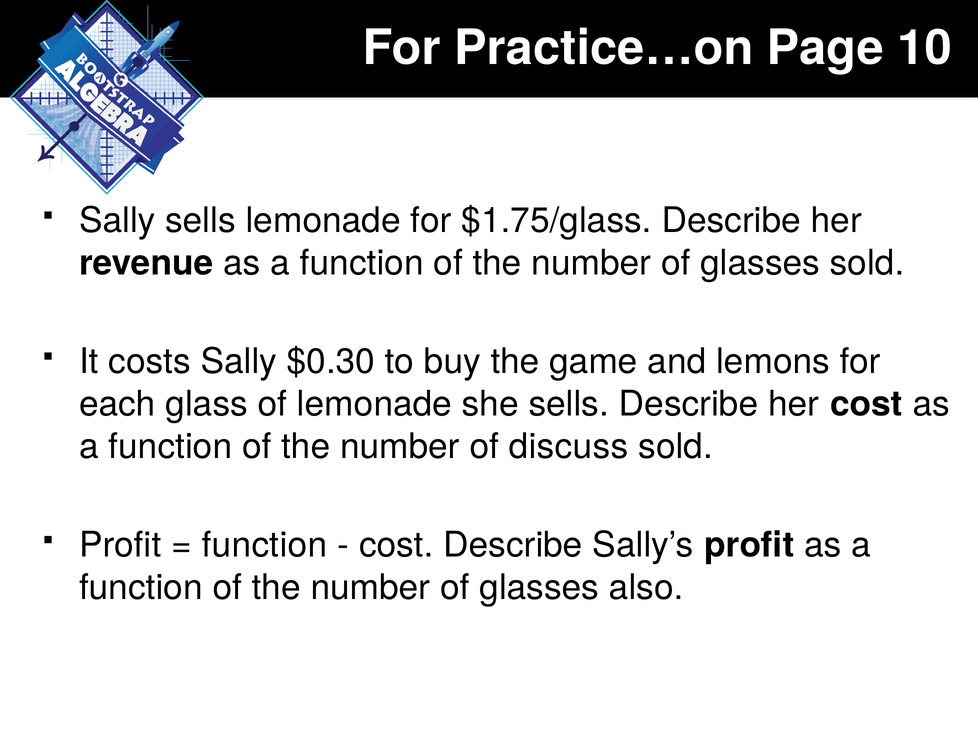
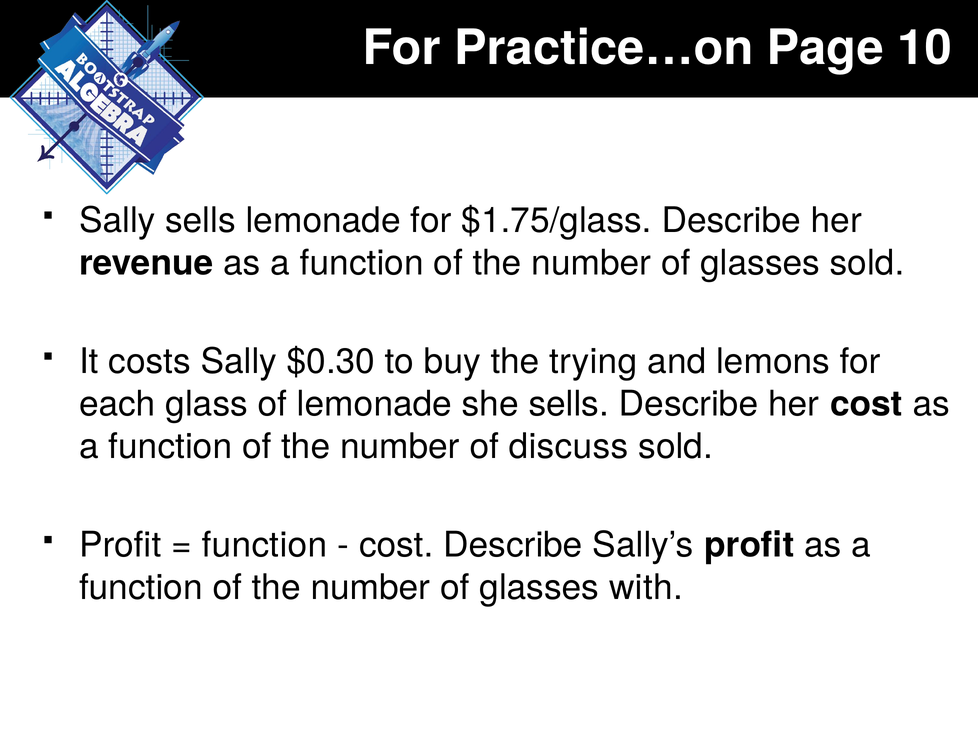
game: game -> trying (593, 362)
also: also -> with (646, 588)
